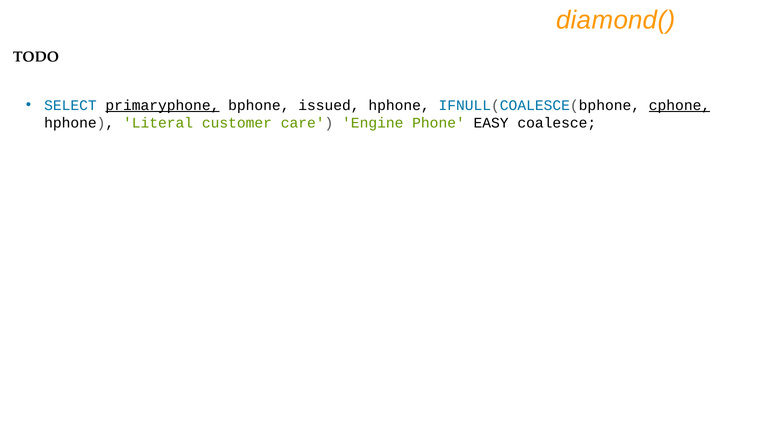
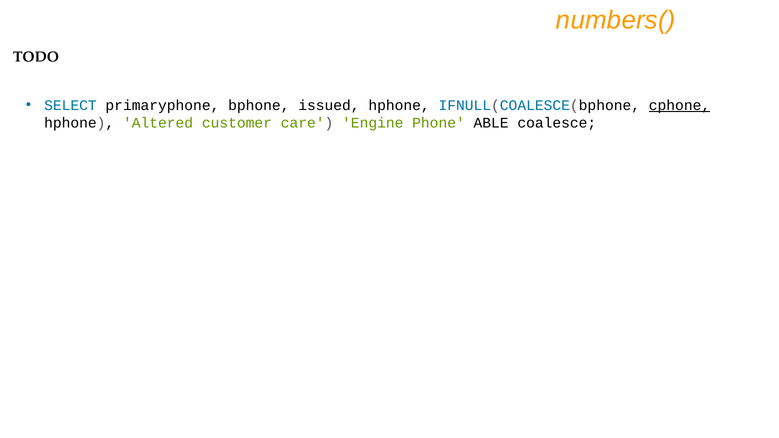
diamond(: diamond( -> numbers( (616, 20)
primaryphone underline: present -> none (162, 105)
Literal: Literal -> Altered (158, 123)
EASY: EASY -> ABLE (491, 123)
